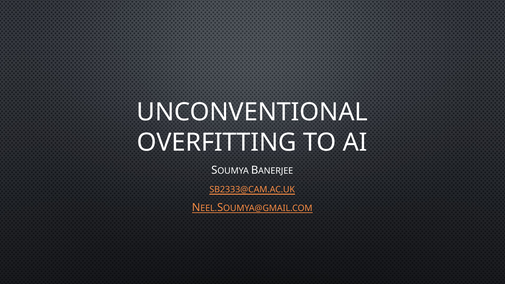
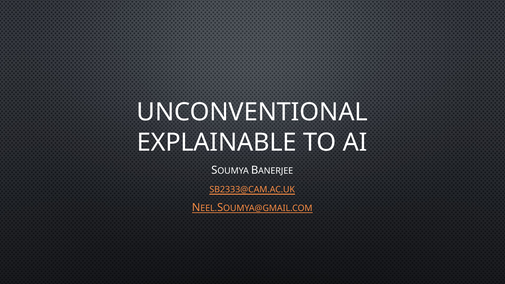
OVERFITTING: OVERFITTING -> EXPLAINABLE (217, 143)
